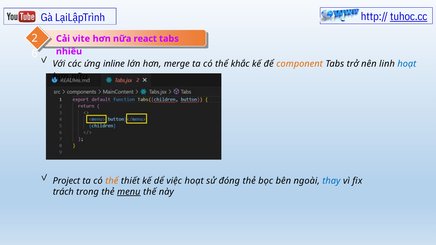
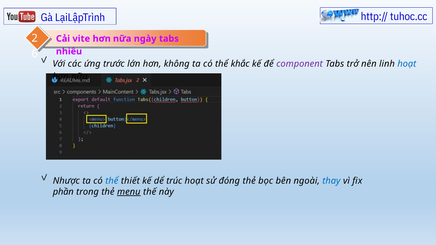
tuhoc.cc underline: present -> none (409, 17)
react: react -> ngày (145, 39)
inline: inline -> trước (114, 64)
merge: merge -> không (177, 64)
component colour: orange -> purple (300, 64)
Project: Project -> Nhược (66, 181)
thể colour: orange -> blue (112, 181)
việc: việc -> trúc (174, 181)
trách: trách -> phần (63, 192)
